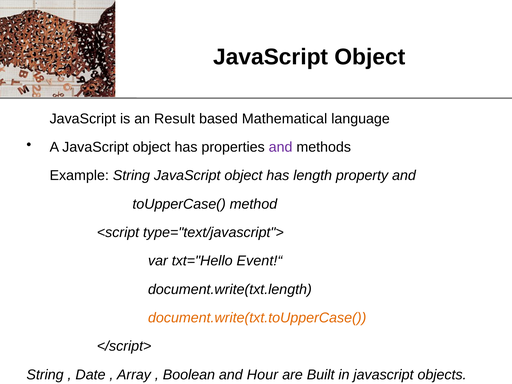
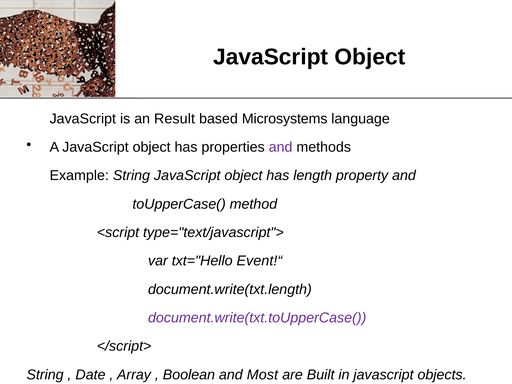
Mathematical: Mathematical -> Microsystems (285, 119)
document.write(txt.toUpperCase( colour: orange -> purple (257, 318)
Hour: Hour -> Most (262, 375)
